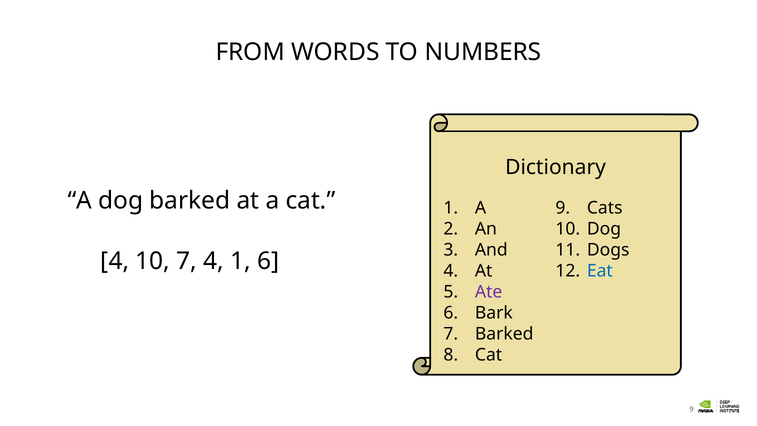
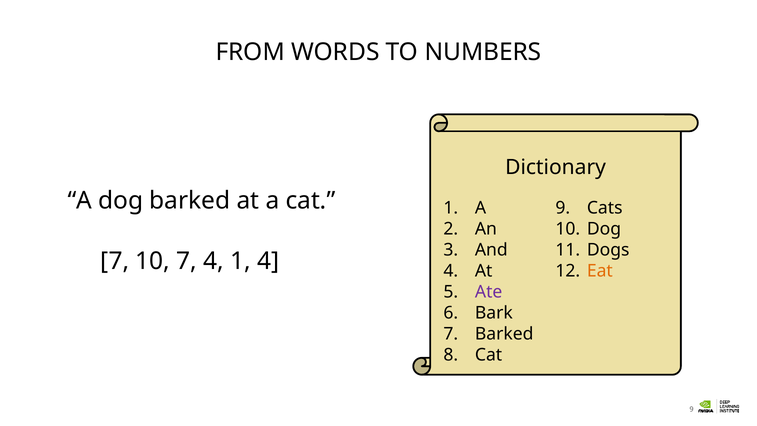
4: 4 -> 7 (115, 261)
1 6: 6 -> 4 (268, 261)
Eat colour: blue -> orange (600, 271)
